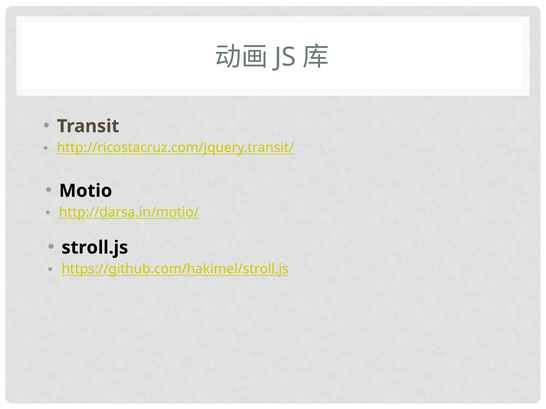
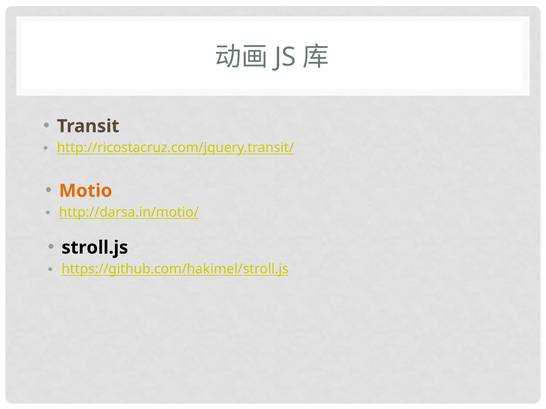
Motio colour: black -> orange (86, 191)
